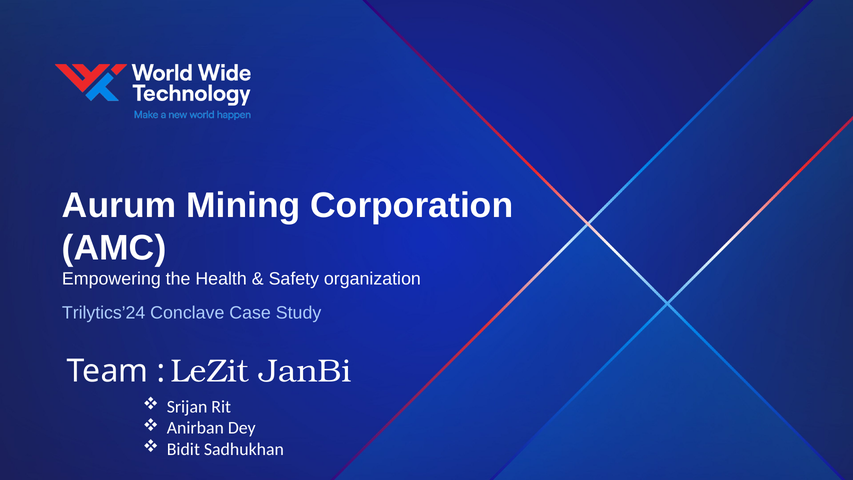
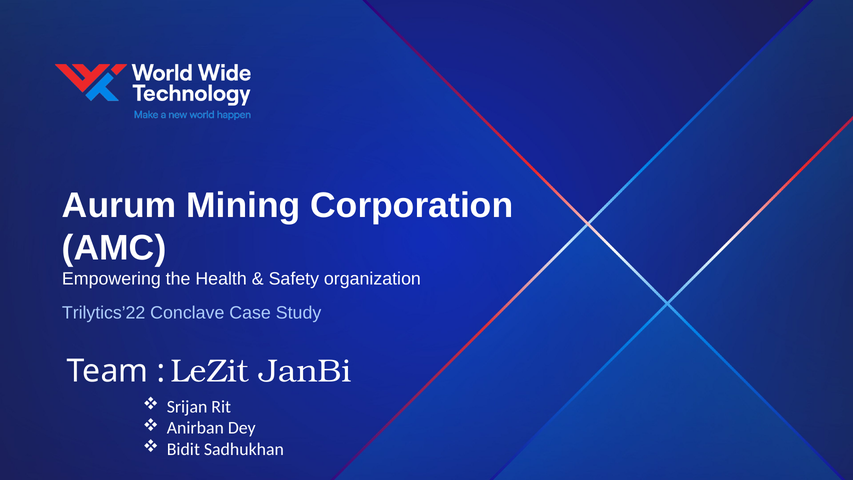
Trilytics’24: Trilytics’24 -> Trilytics’22 (104, 313)
